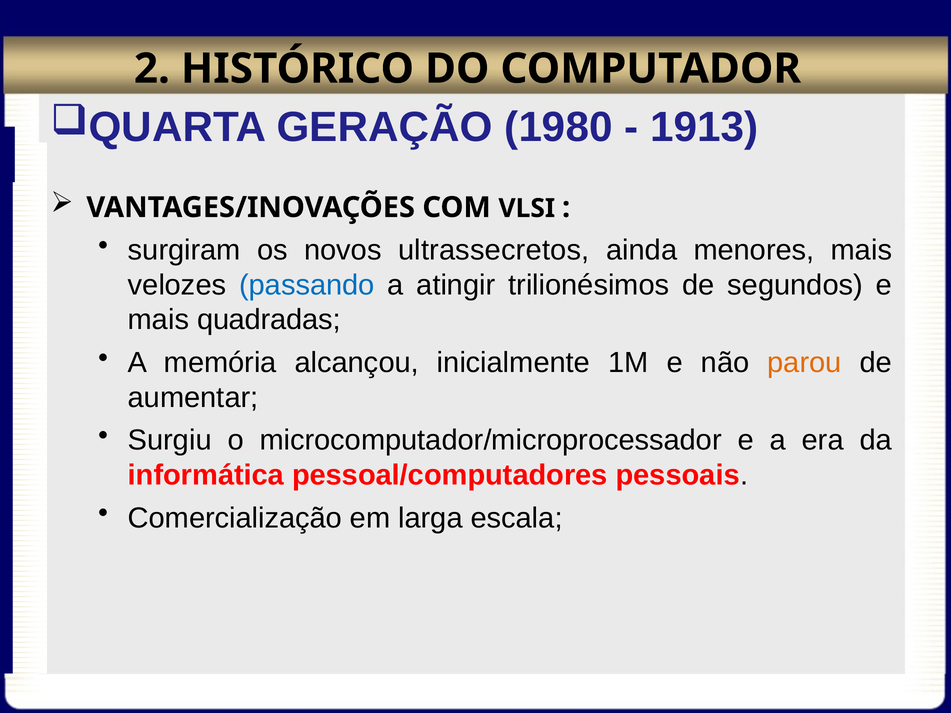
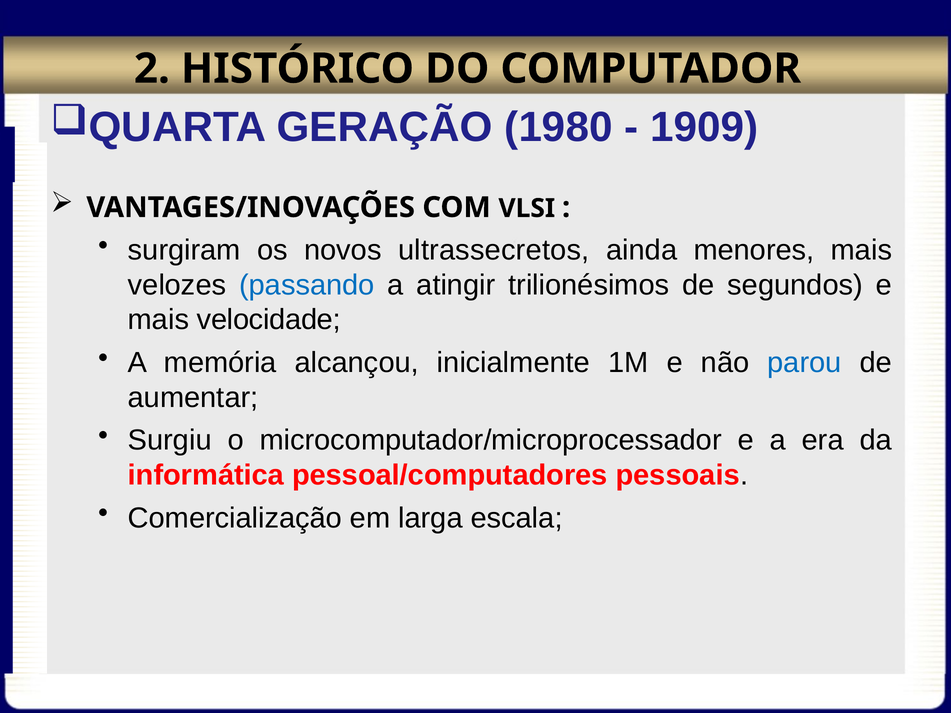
1913: 1913 -> 1909 (704, 128)
quadradas: quadradas -> velocidade (269, 320)
parou colour: orange -> blue (804, 363)
